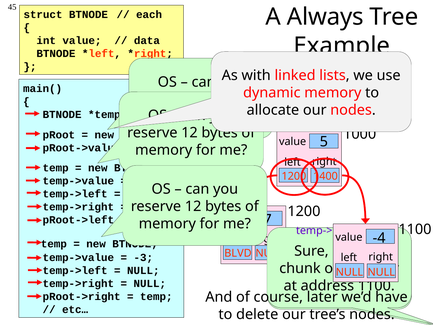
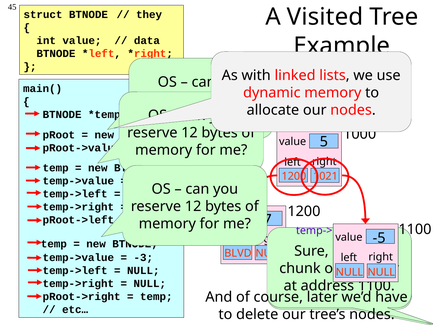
Always: Always -> Visited (325, 17)
each: each -> they (149, 15)
1400: 1400 -> 1021 (325, 176)
-4: -4 -> -5 (379, 238)
